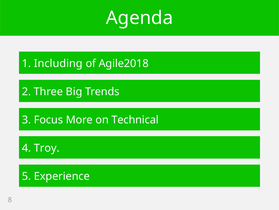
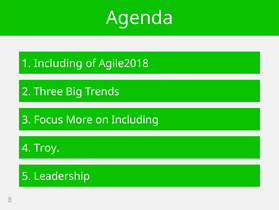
on Technical: Technical -> Including (135, 120)
Experience: Experience -> Leadership (62, 176)
